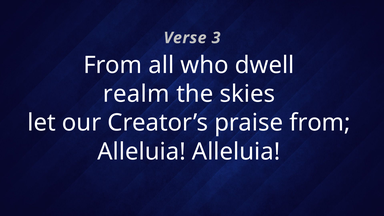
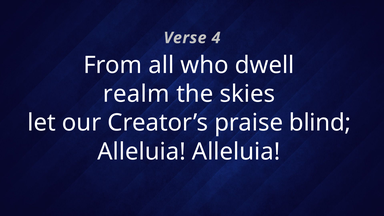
3: 3 -> 4 (216, 38)
praise from: from -> blind (320, 123)
